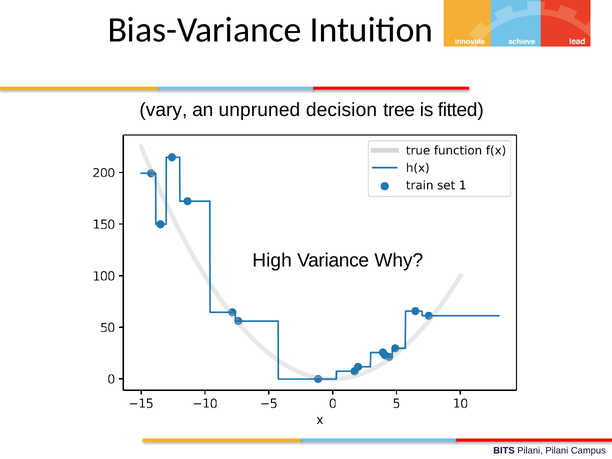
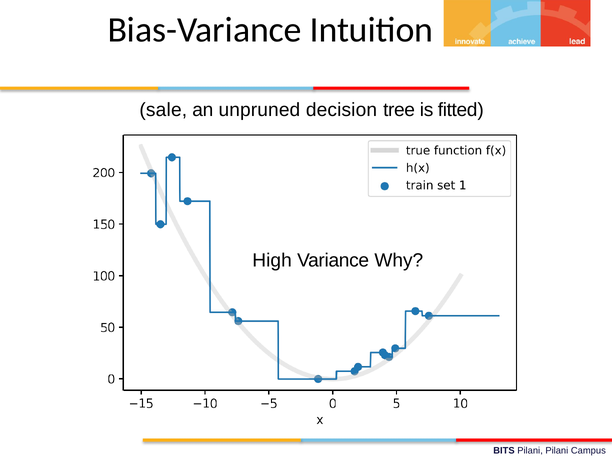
vary: vary -> sale (163, 110)
